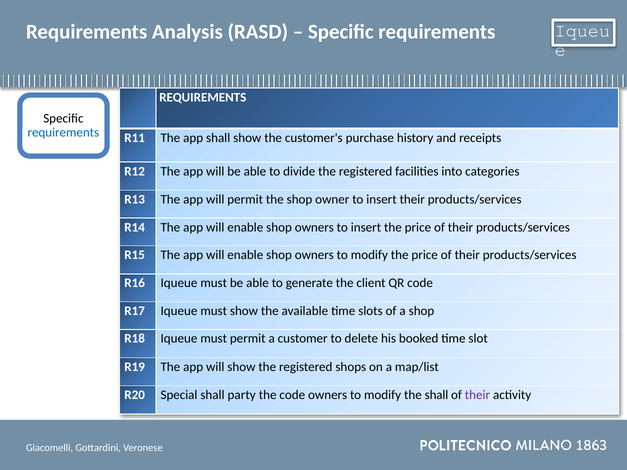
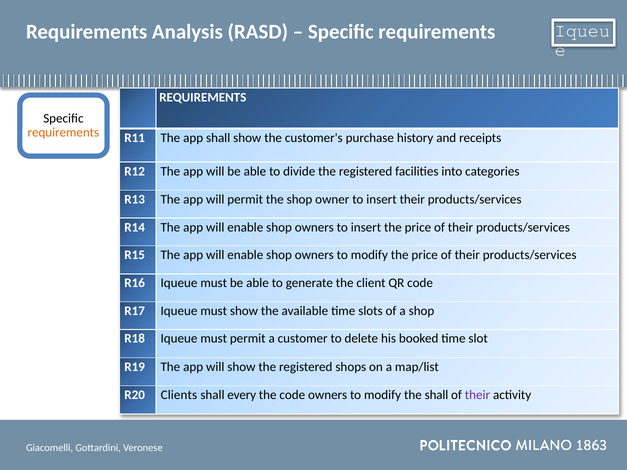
requirements colour: blue -> orange (63, 133)
Special: Special -> Clients (179, 395)
party: party -> every (242, 395)
